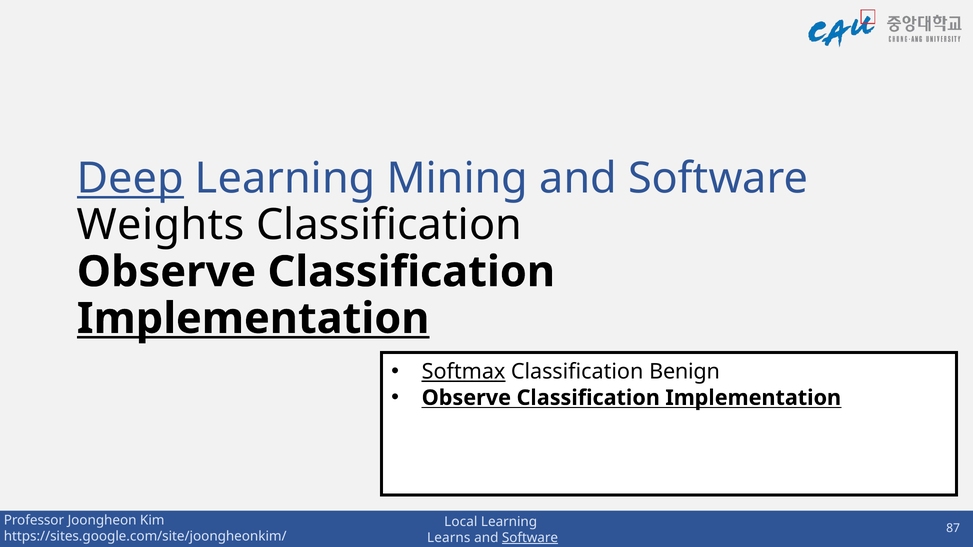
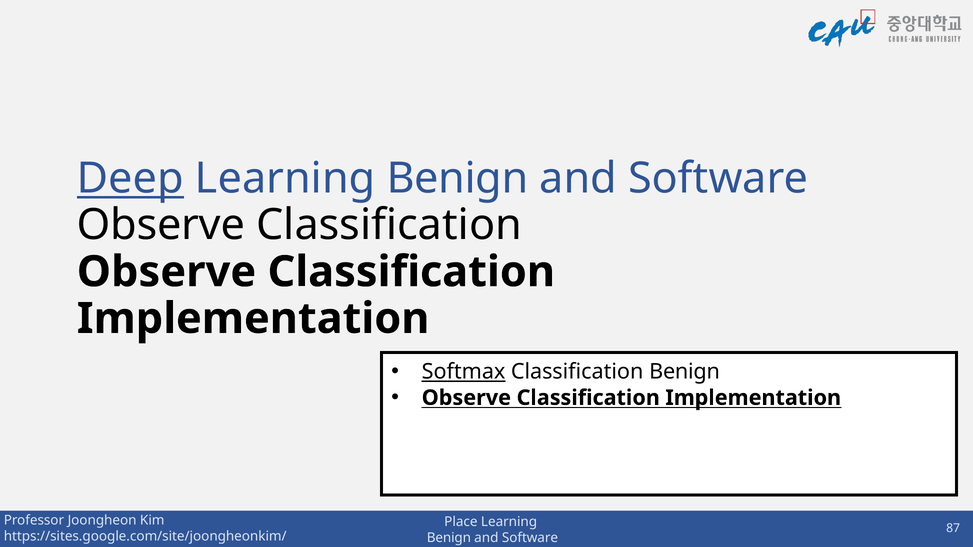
Mining: Mining -> Benign (457, 179)
Weights: Weights -> Observe (161, 225)
Implementation underline: present -> none (253, 319)
Local: Local -> Place (461, 522)
Learns: Learns -> Benign (449, 538)
Software underline: present -> none (530, 538)
